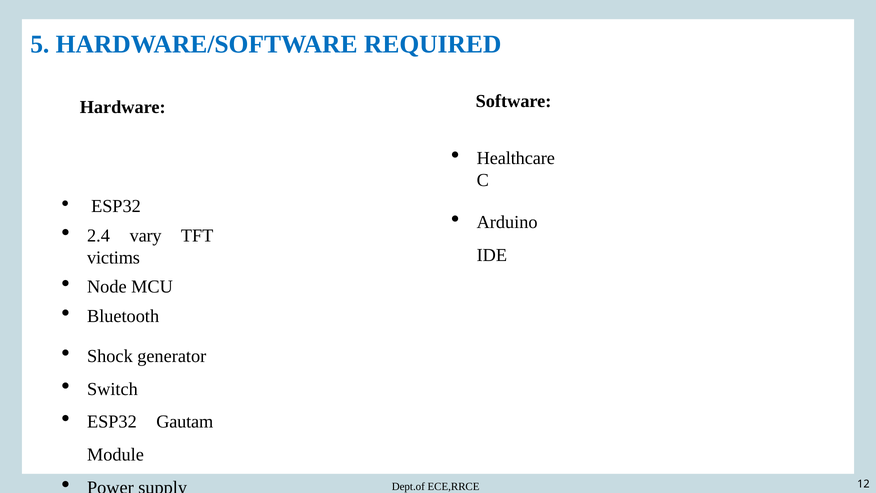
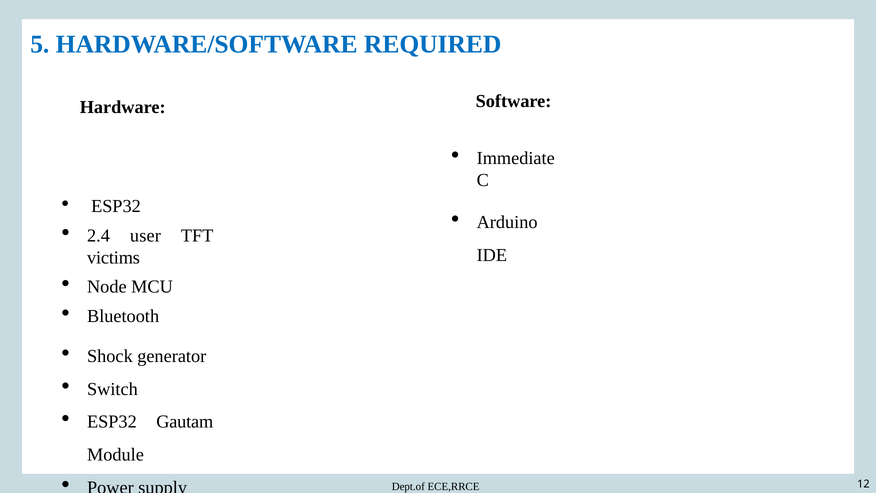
Healthcare: Healthcare -> Immediate (516, 158)
vary: vary -> user (145, 236)
